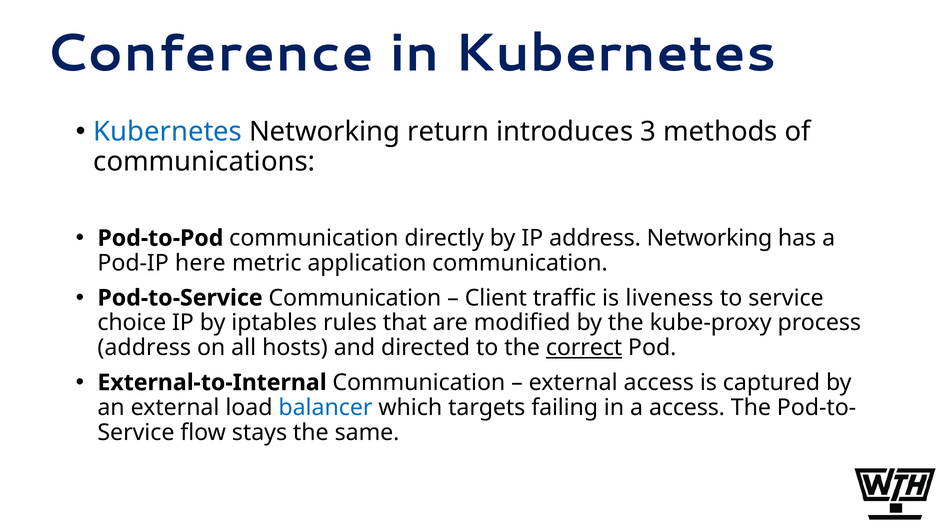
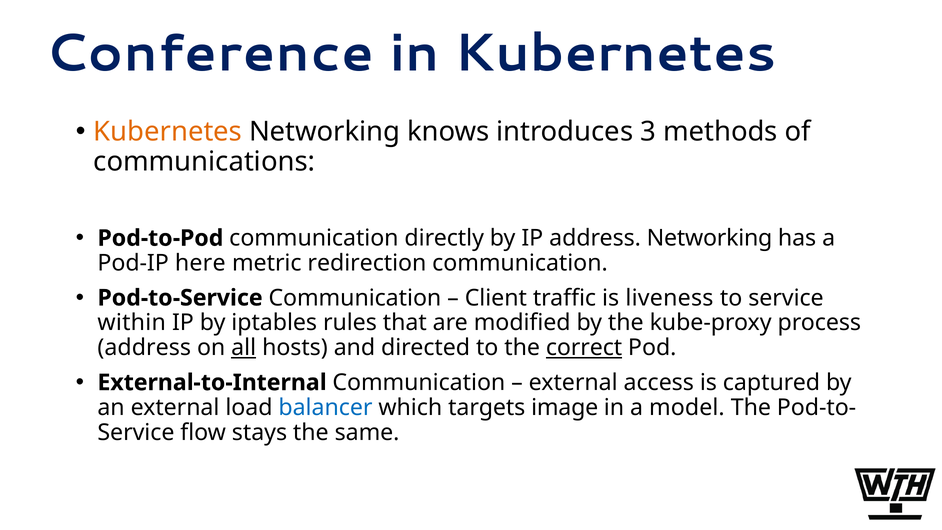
Kubernetes colour: blue -> orange (168, 132)
return: return -> knows (448, 132)
application: application -> redirection (367, 263)
choice: choice -> within (132, 323)
all underline: none -> present (244, 348)
failing: failing -> image (565, 407)
a access: access -> model (687, 407)
